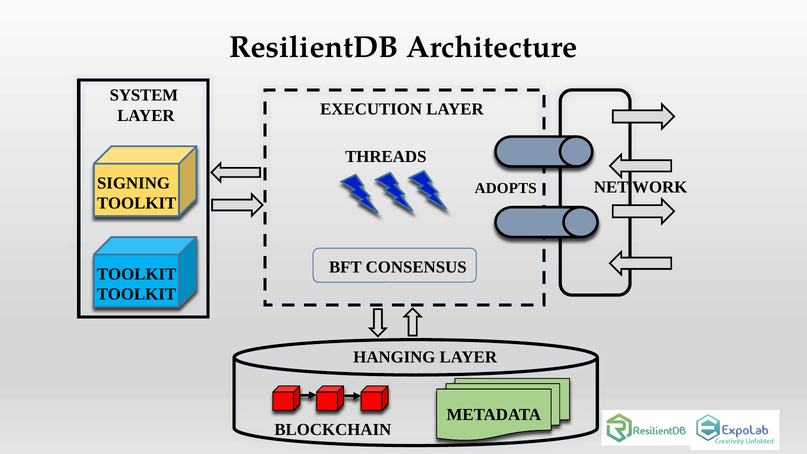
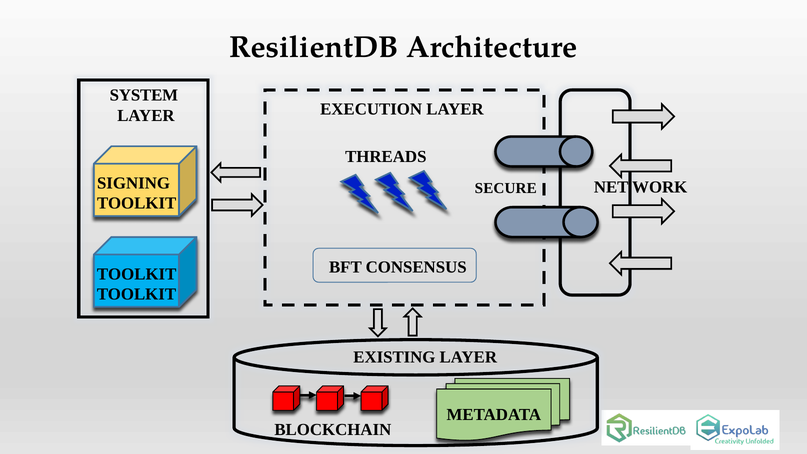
ADOPTS: ADOPTS -> SECURE (506, 188)
HANGING: HANGING -> EXISTING (394, 357)
